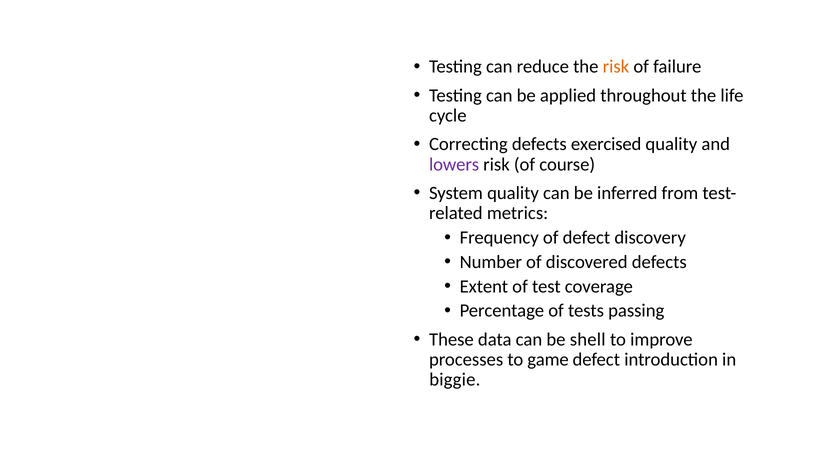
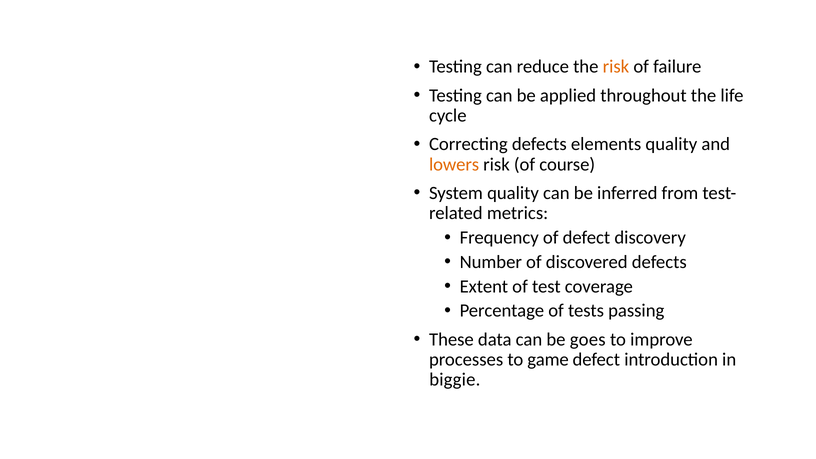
exercised: exercised -> elements (606, 144)
lowers colour: purple -> orange (454, 164)
shell: shell -> goes (588, 339)
